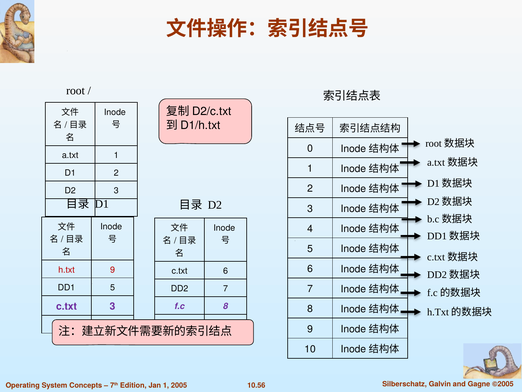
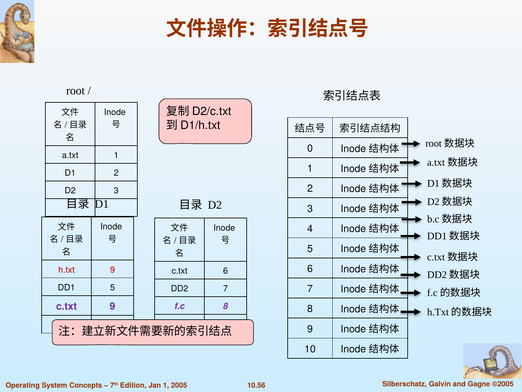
c.txt 3: 3 -> 9 (112, 306)
